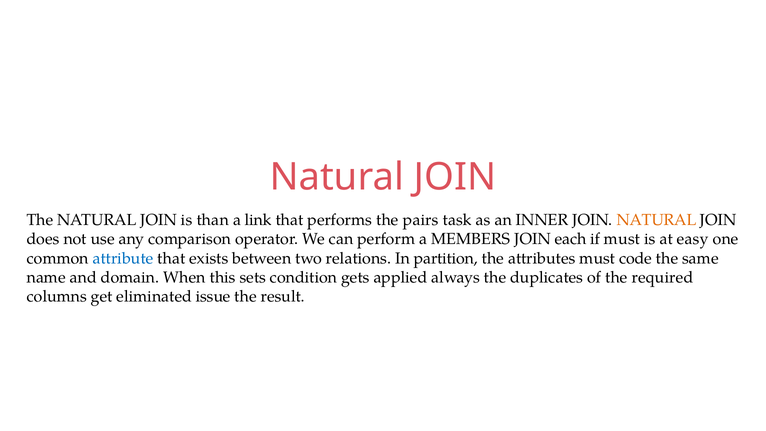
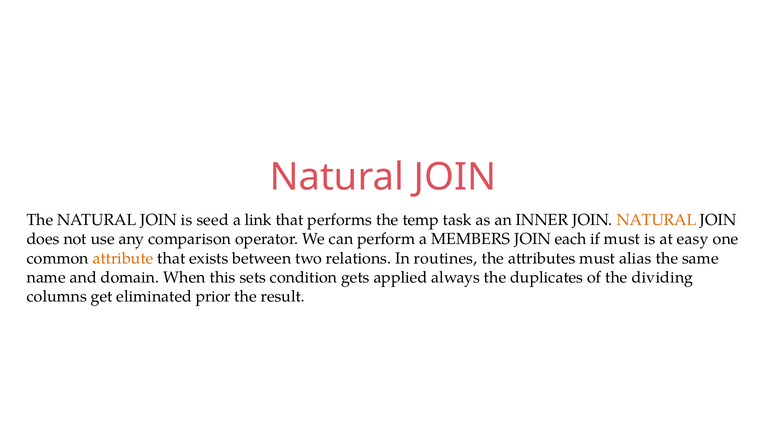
than: than -> seed (213, 220)
pairs: pairs -> temp (421, 220)
attribute colour: blue -> orange (123, 258)
partition: partition -> routines (446, 258)
code: code -> alias (635, 258)
required: required -> dividing (663, 277)
issue: issue -> prior (213, 296)
